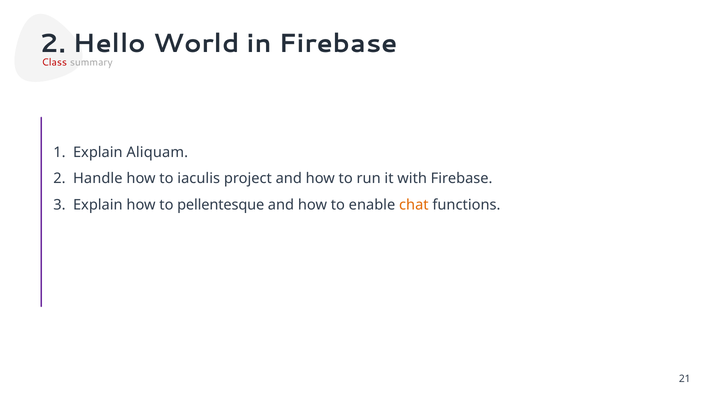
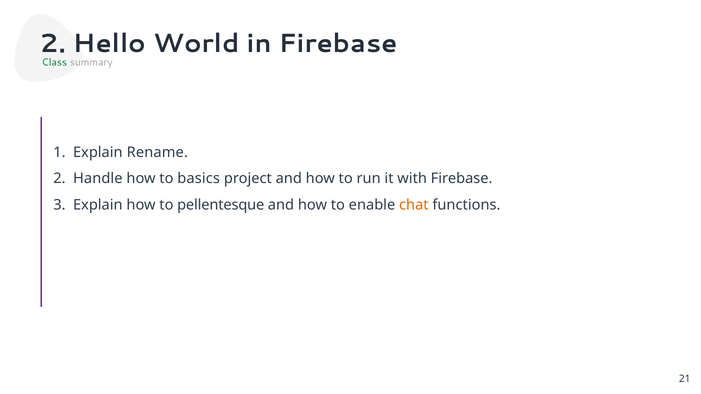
Class colour: red -> green (54, 62)
Aliquam: Aliquam -> Rename (157, 152)
iaculis: iaculis -> basics (199, 179)
